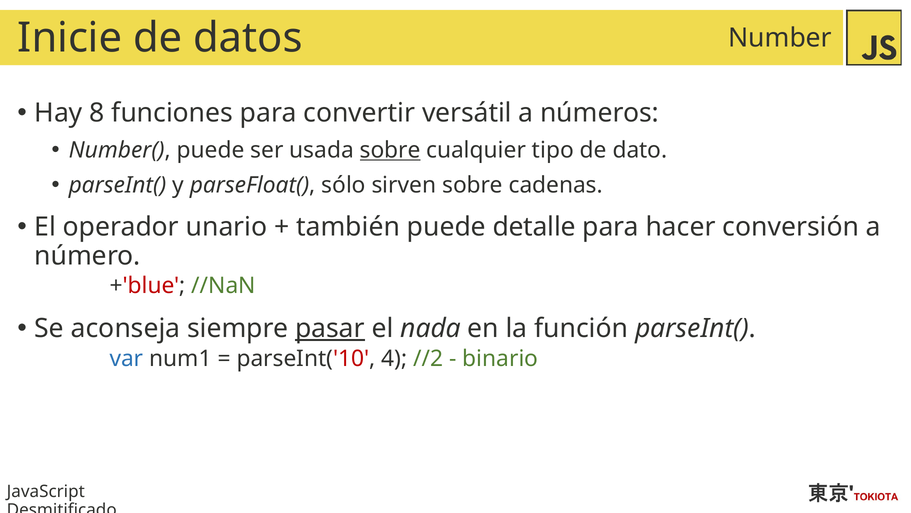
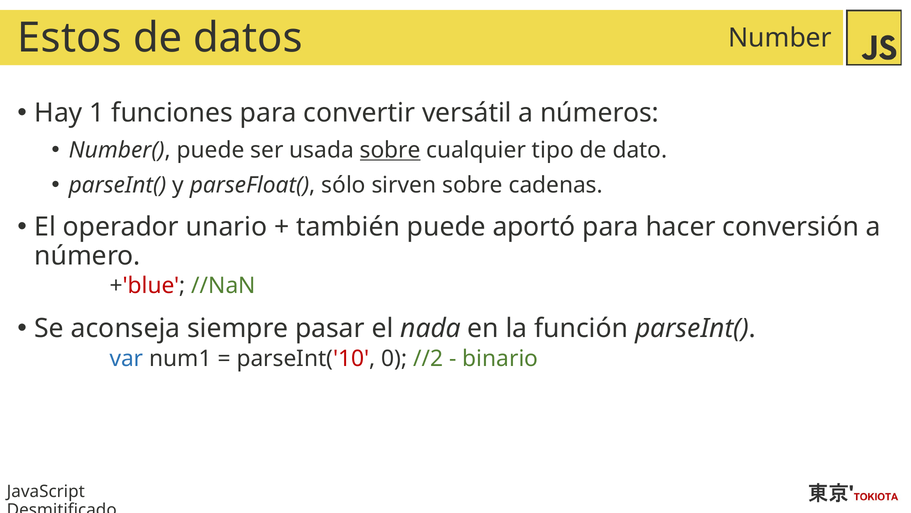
Inicie: Inicie -> Estos (70, 38)
8: 8 -> 1 (97, 113)
detalle: detalle -> aportó (534, 227)
pasar underline: present -> none (330, 328)
4: 4 -> 0 (394, 358)
